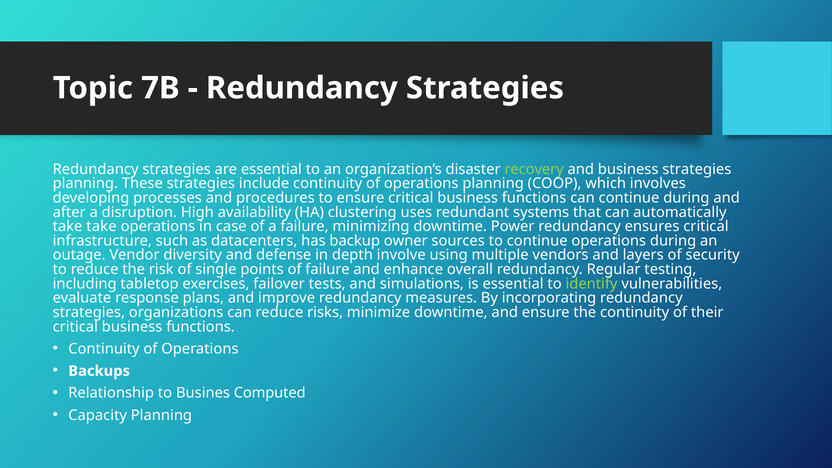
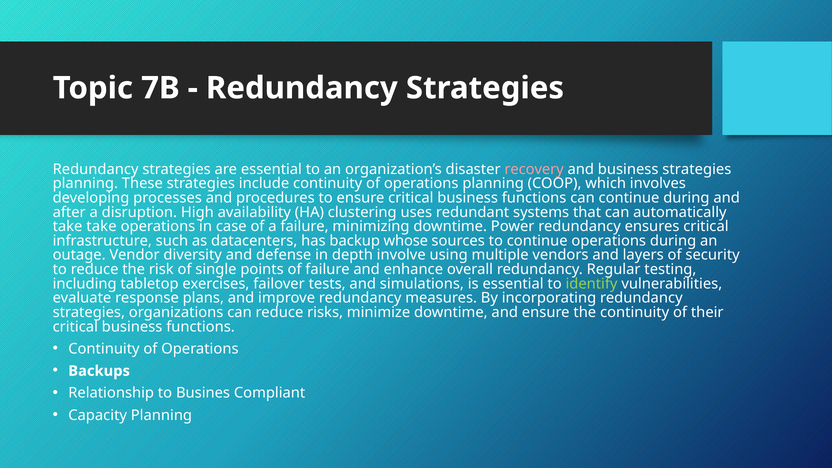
recovery colour: light green -> pink (534, 169)
owner: owner -> whose (406, 241)
Computed: Computed -> Compliant (270, 393)
